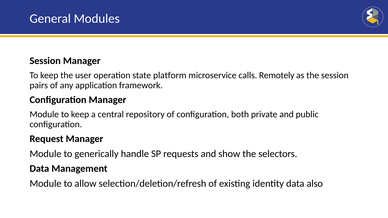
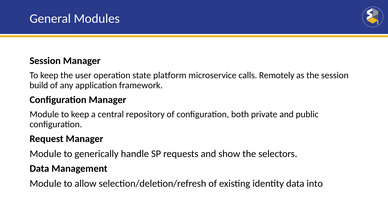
pairs: pairs -> build (39, 85)
also: also -> into (315, 184)
